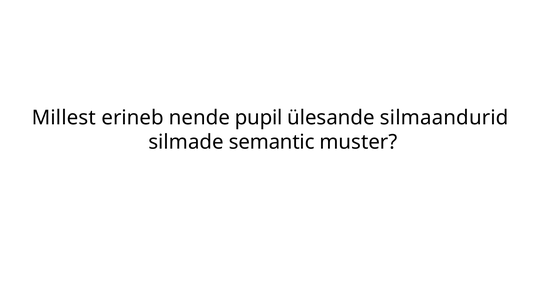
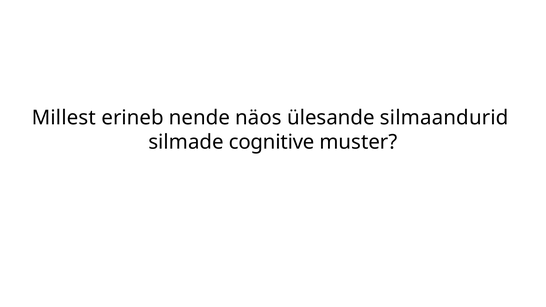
pupil: pupil -> näos (259, 118)
semantic: semantic -> cognitive (272, 142)
